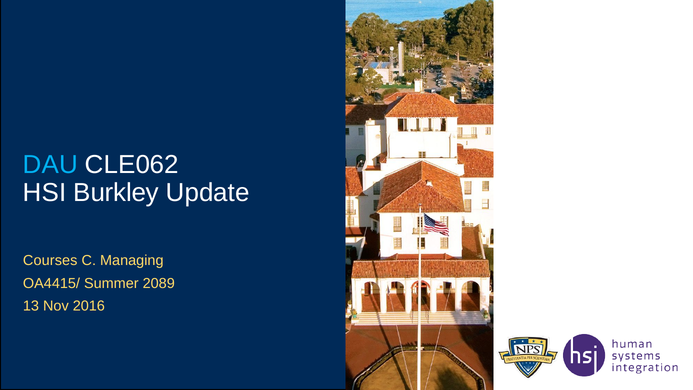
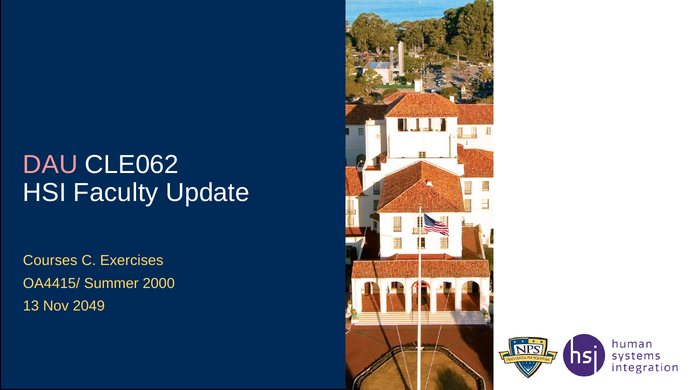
DAU colour: light blue -> pink (50, 165)
Burkley: Burkley -> Faculty (116, 193)
Managing: Managing -> Exercises (132, 260)
2089: 2089 -> 2000 (159, 283)
2016: 2016 -> 2049 (89, 306)
